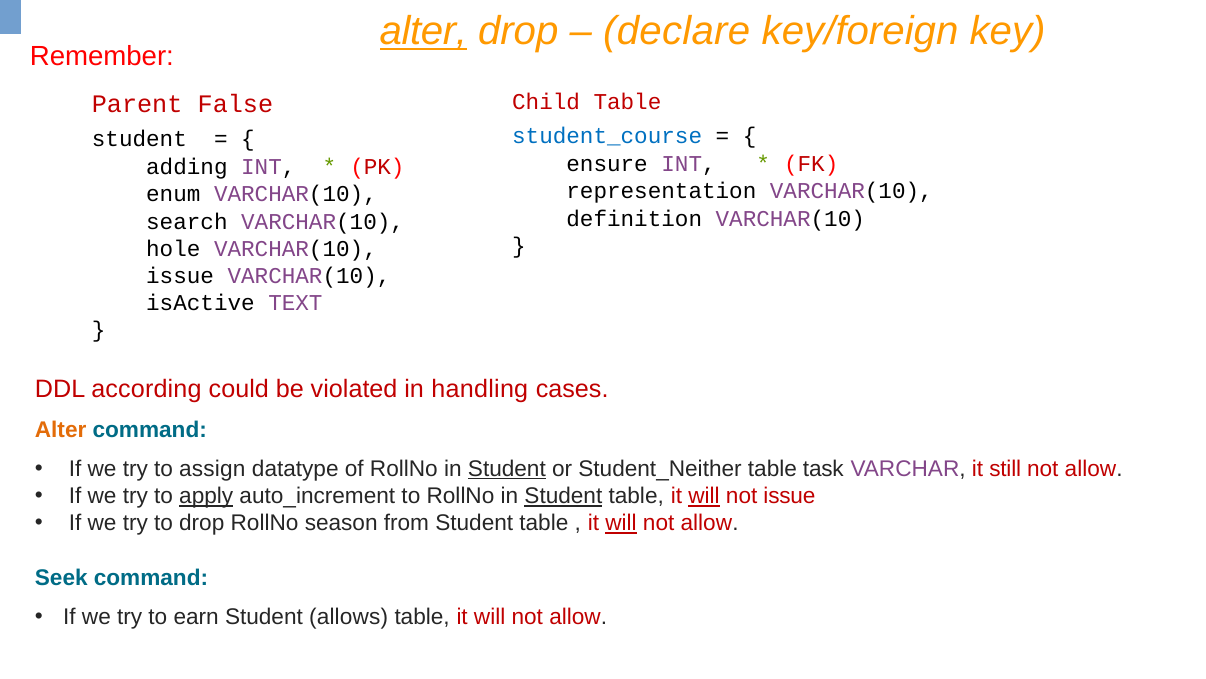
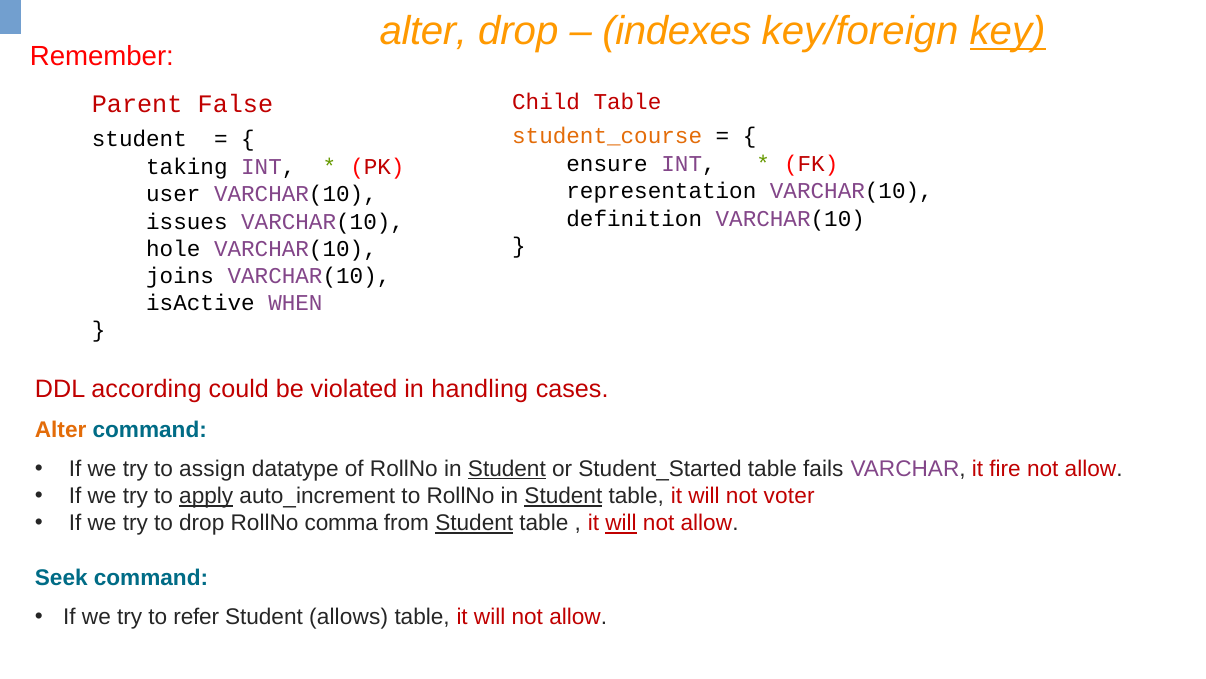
alter underline: present -> none (423, 31)
declare: declare -> indexes (677, 31)
key underline: none -> present (1008, 31)
student_course colour: blue -> orange (607, 136)
adding: adding -> taking (187, 167)
enum: enum -> user (173, 194)
search: search -> issues (187, 221)
issue: issue -> joins (180, 276)
TEXT: TEXT -> WHEN (295, 303)
Student_Neither: Student_Neither -> Student_Started (660, 469)
task: task -> fails (823, 469)
still: still -> fire (1005, 469)
will underline: present -> none (704, 496)
not issue: issue -> voter (789, 496)
season: season -> comma (341, 523)
Student underline: none -> present (474, 523)
earn: earn -> refer (196, 616)
